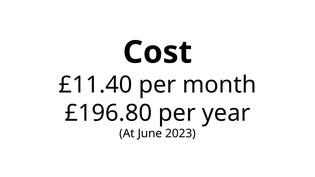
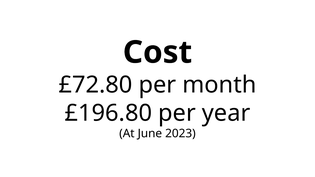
£11.40: £11.40 -> £72.80 (95, 85)
